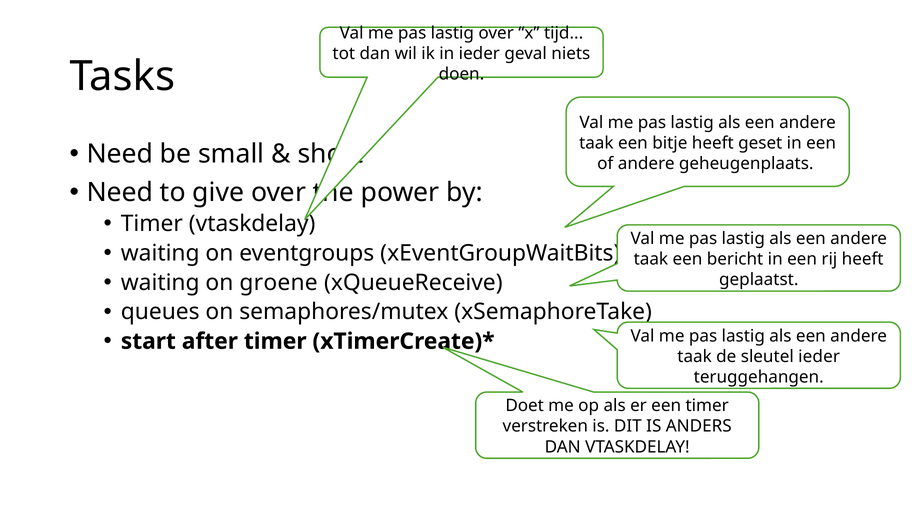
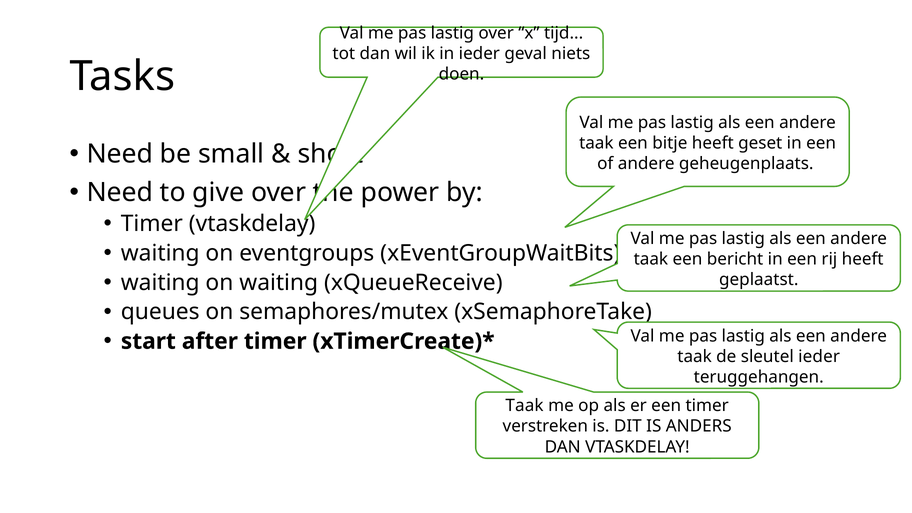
on groene: groene -> waiting (279, 283)
Doet: Doet -> Taak (525, 406)
